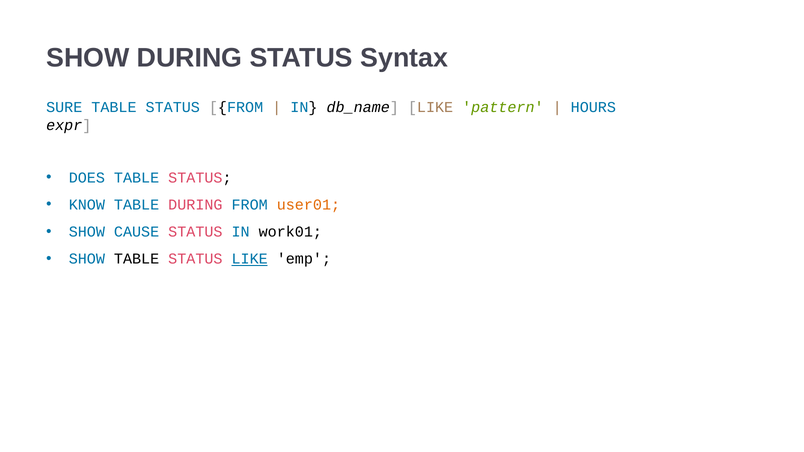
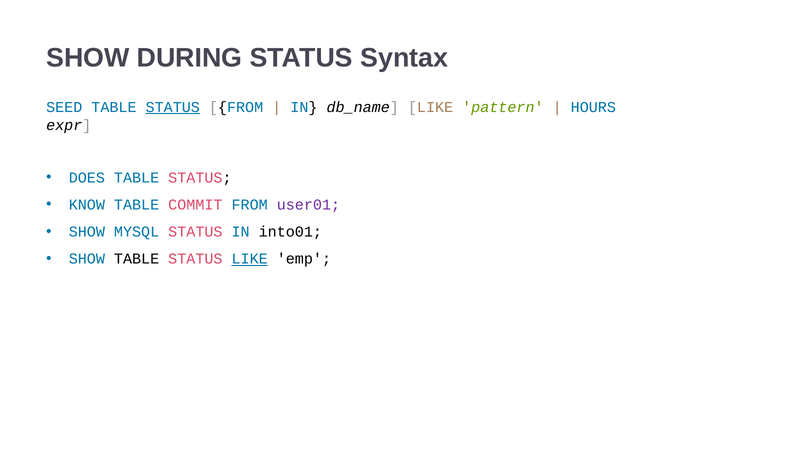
SURE: SURE -> SEED (64, 107)
STATUS underline: none -> present (173, 107)
TABLE DURING: DURING -> COMMIT (195, 205)
user01 colour: orange -> purple (308, 205)
CAUSE: CAUSE -> MYSQL (137, 232)
work01: work01 -> into01 (290, 232)
